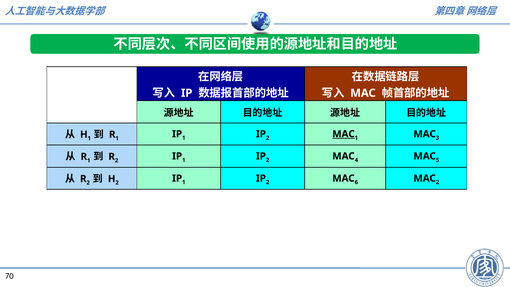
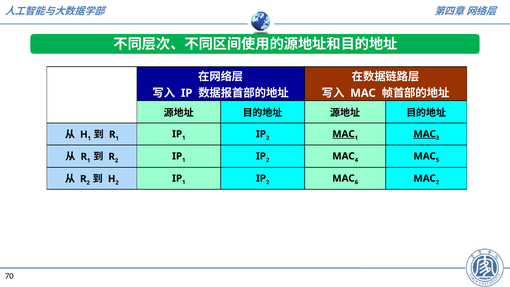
MAC underline: none -> present (425, 134)
